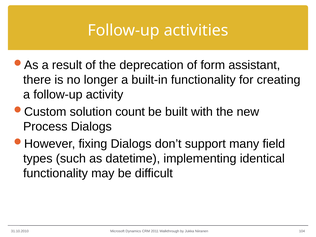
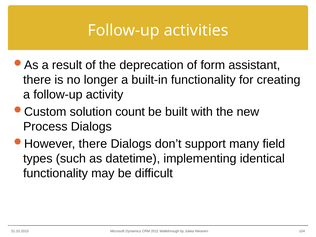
fixing: fixing -> there (93, 144)
